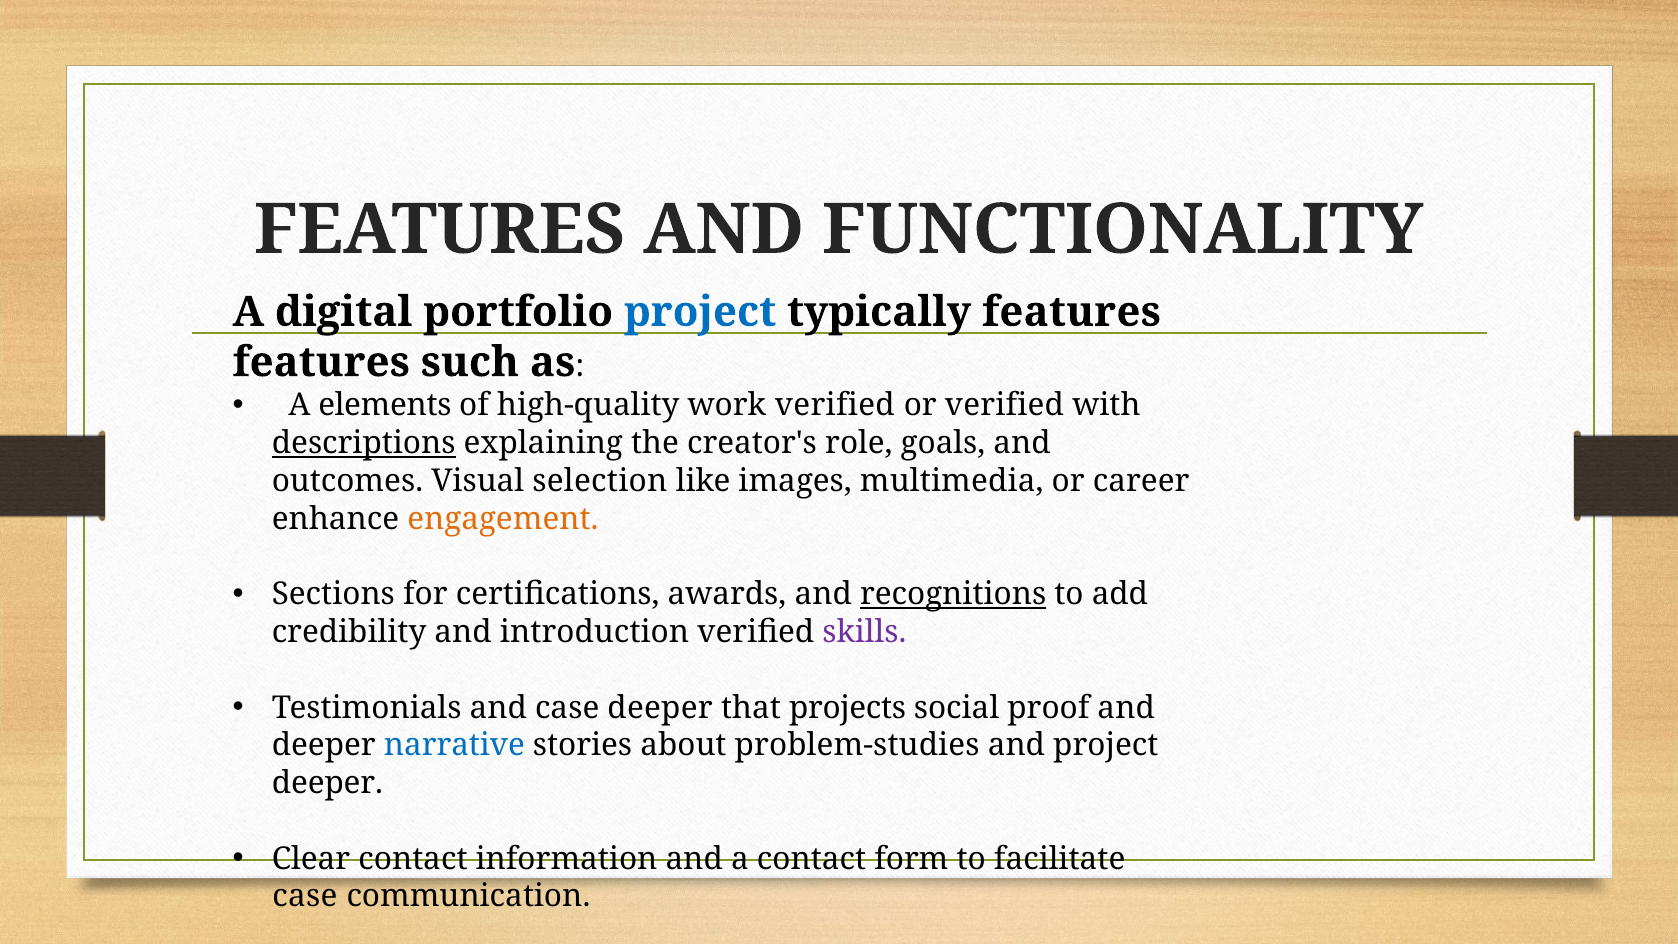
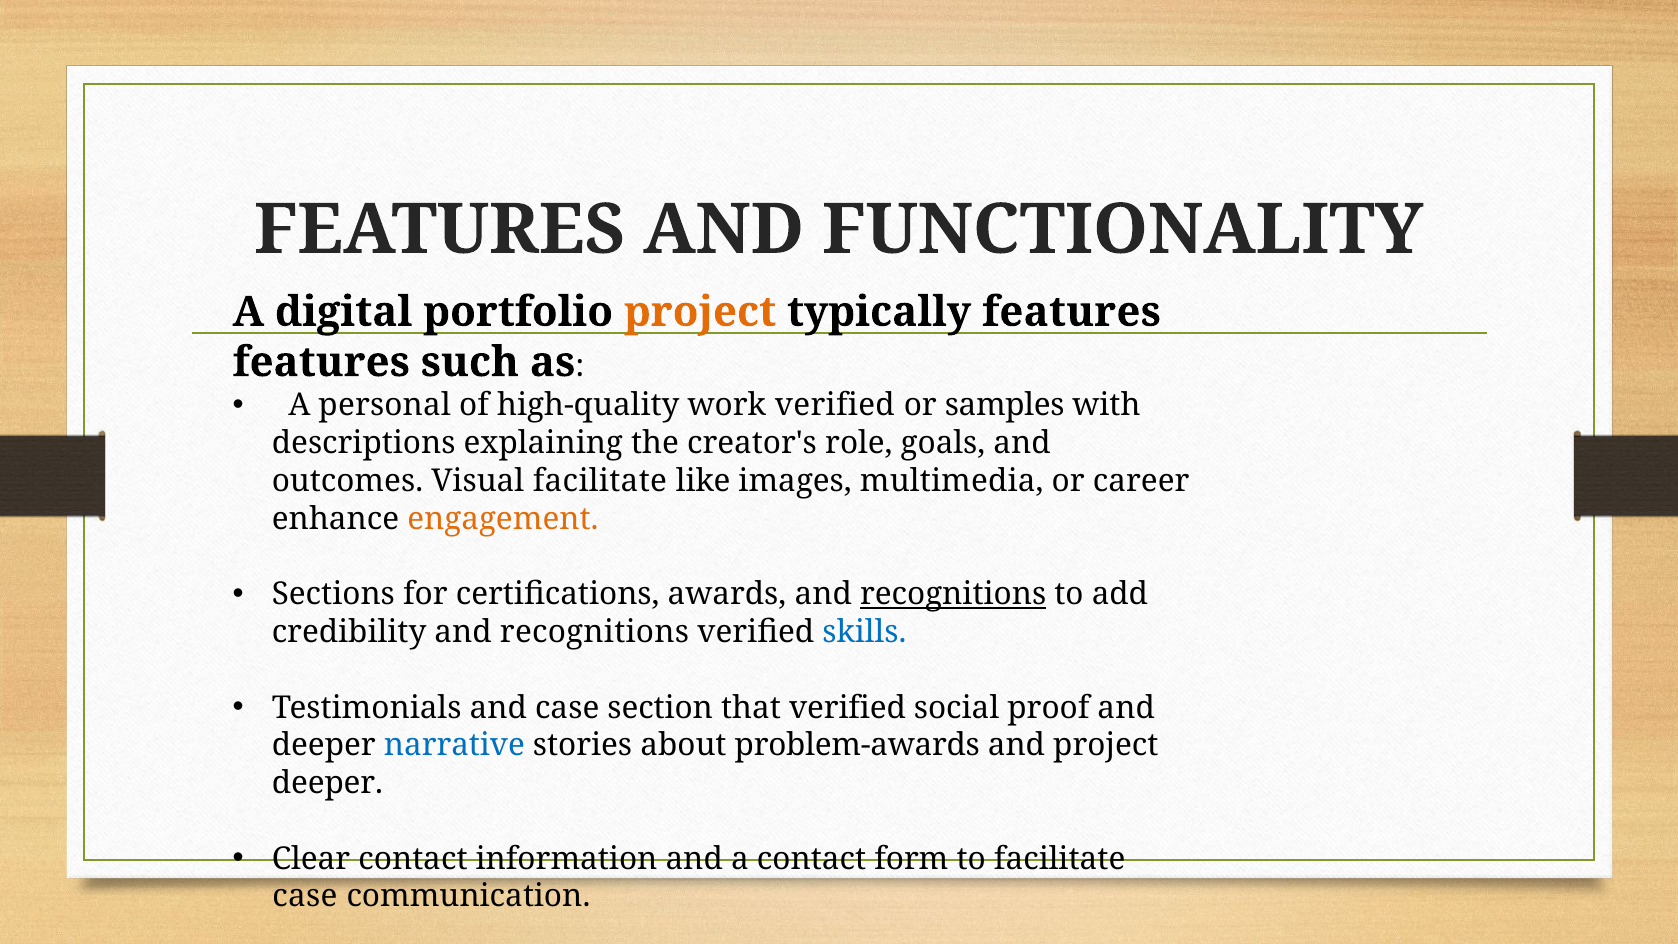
project colour: blue -> orange (700, 312)
A elements: elements -> personal (385, 406)
or verified: verified -> samples (1005, 406)
descriptions underline: present -> none (364, 443)
Visual selection: selection -> facilitate (600, 481)
credibility and introduction: introduction -> recognitions (594, 632)
skills colour: purple -> blue (864, 632)
case deeper: deeper -> section (660, 708)
that projects: projects -> verified (847, 708)
problem-studies: problem-studies -> problem-awards (857, 745)
